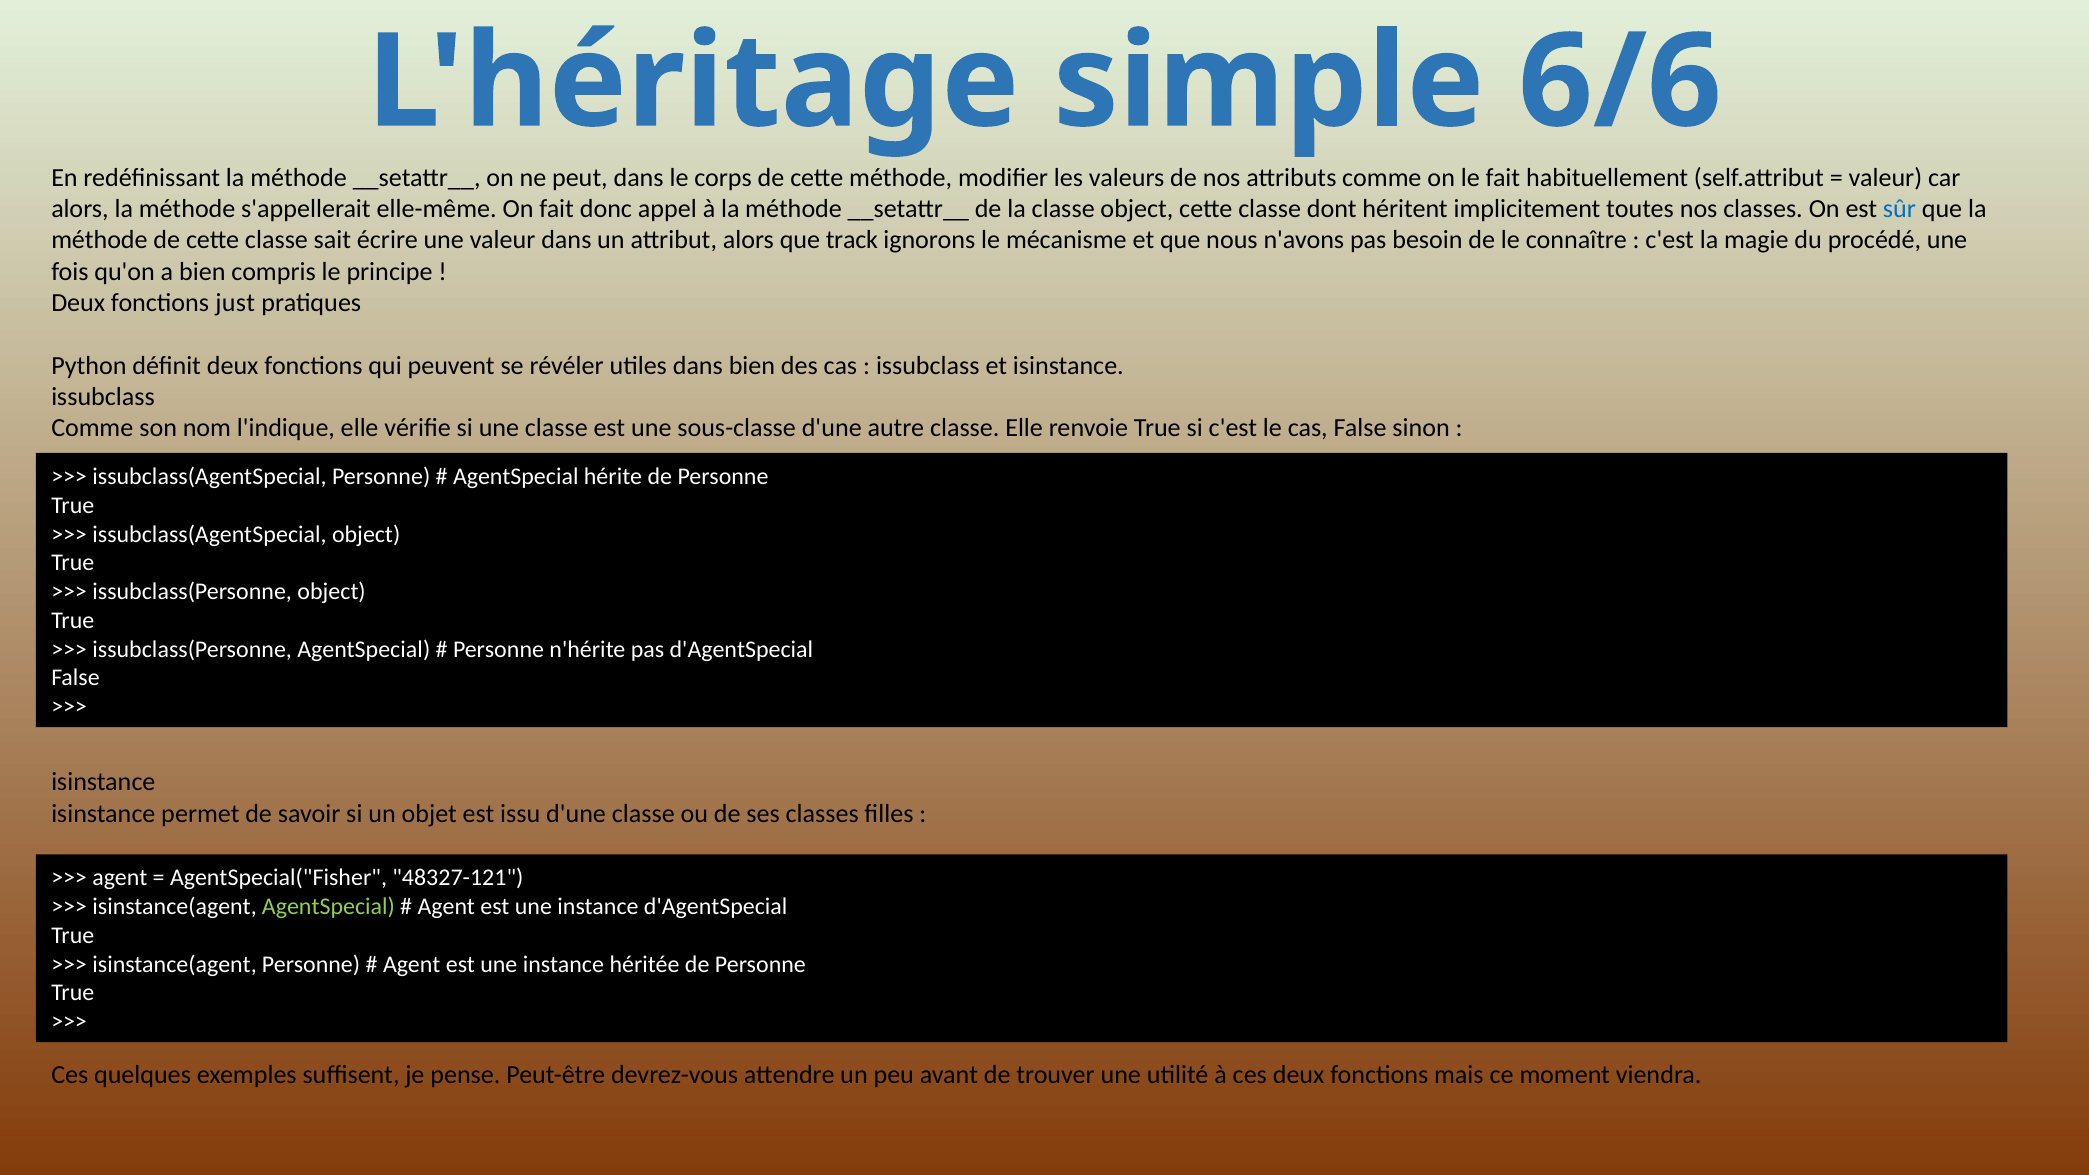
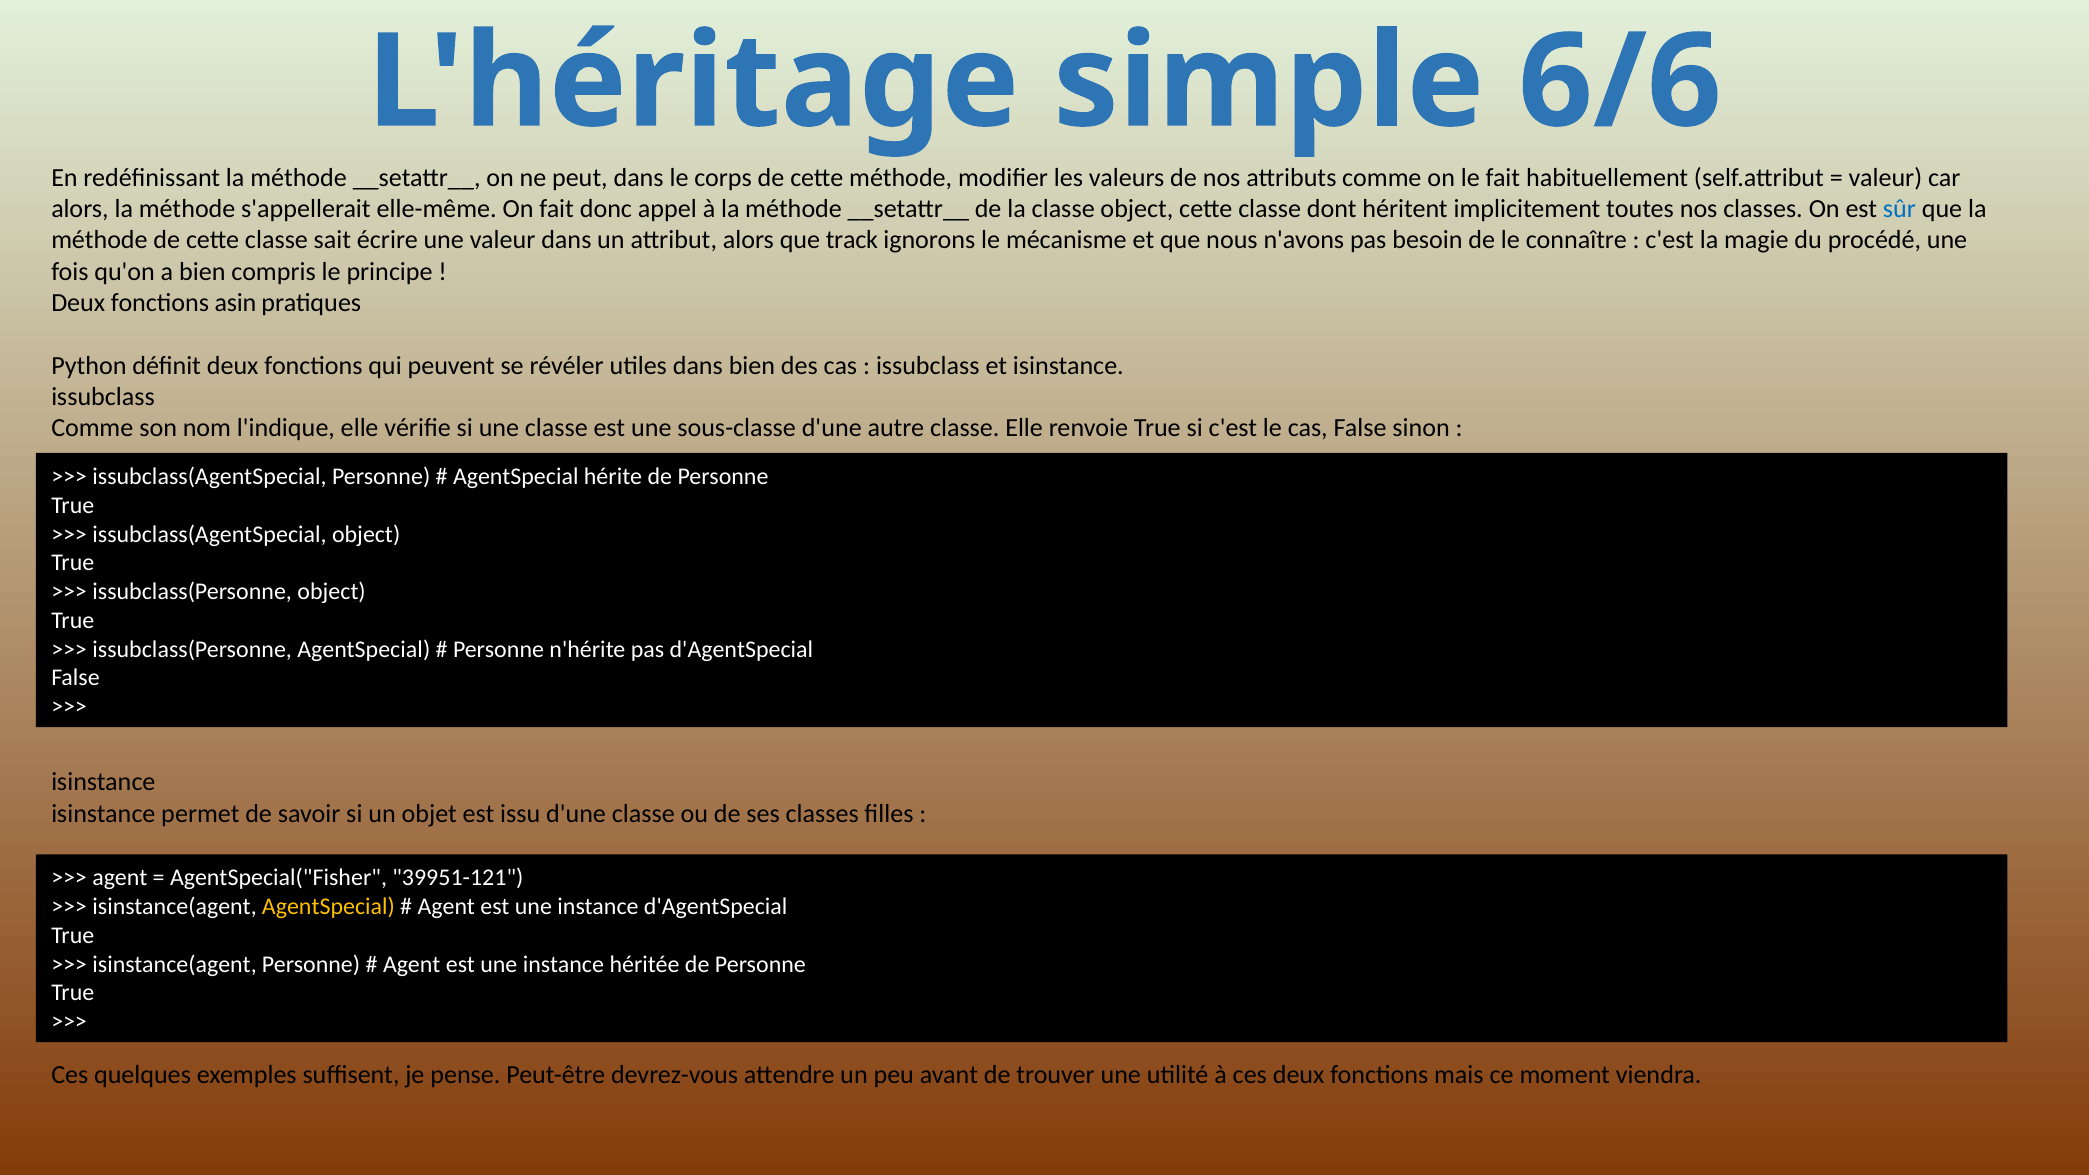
just: just -> asin (235, 303)
48327-121: 48327-121 -> 39951-121 (458, 878)
AgentSpecial colour: light green -> yellow (328, 907)
